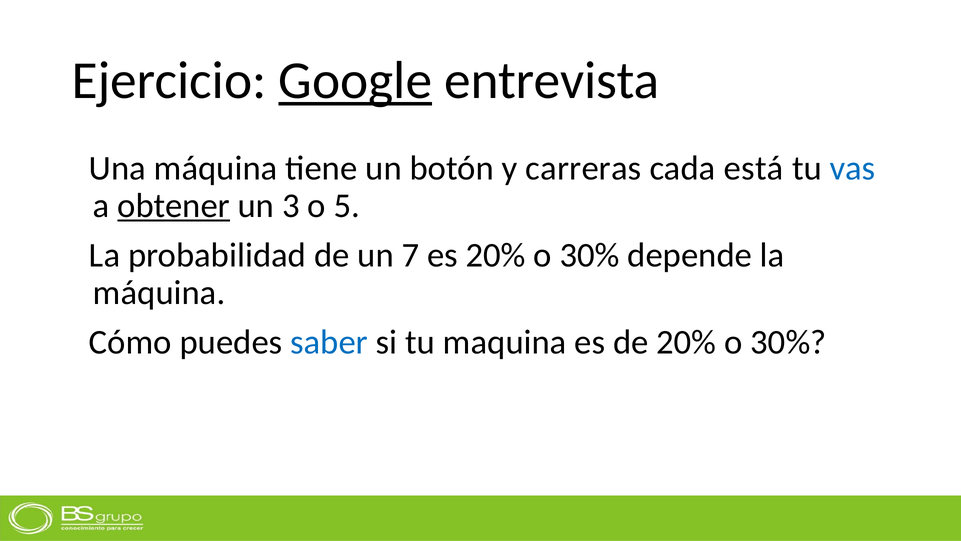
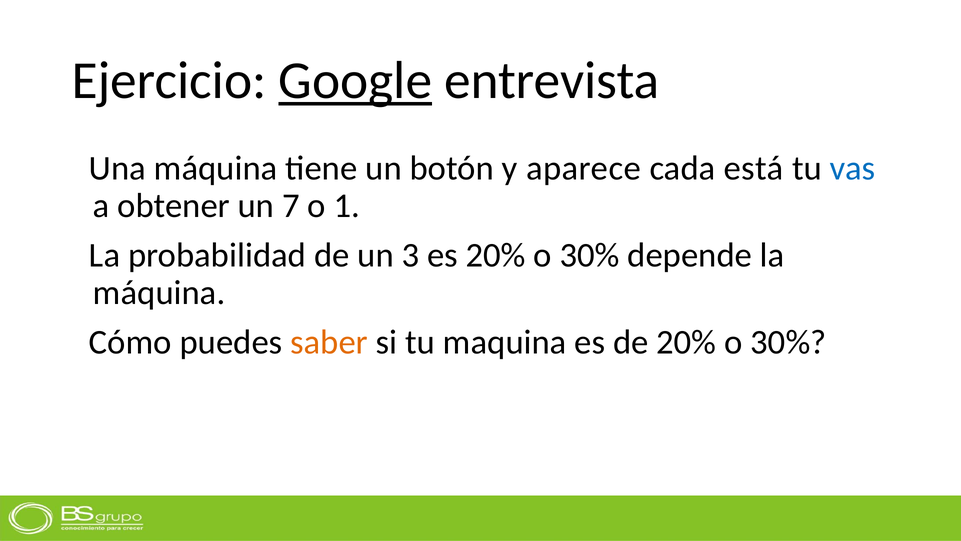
carreras: carreras -> aparece (583, 168)
obtener underline: present -> none (174, 205)
3: 3 -> 7 (291, 205)
5: 5 -> 1 (347, 205)
7: 7 -> 3 (410, 255)
saber colour: blue -> orange (329, 342)
